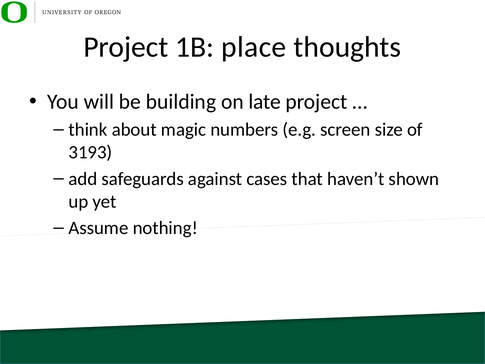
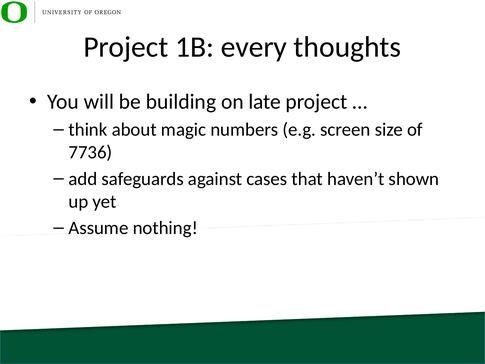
place: place -> every (254, 47)
3193: 3193 -> 7736 (90, 152)
